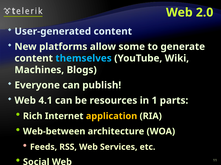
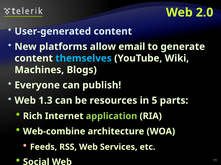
some: some -> email (132, 47)
4.1: 4.1 -> 1.3 (45, 101)
1: 1 -> 5 (154, 101)
application colour: yellow -> light green (112, 117)
Web-between: Web-between -> Web-combine (54, 132)
